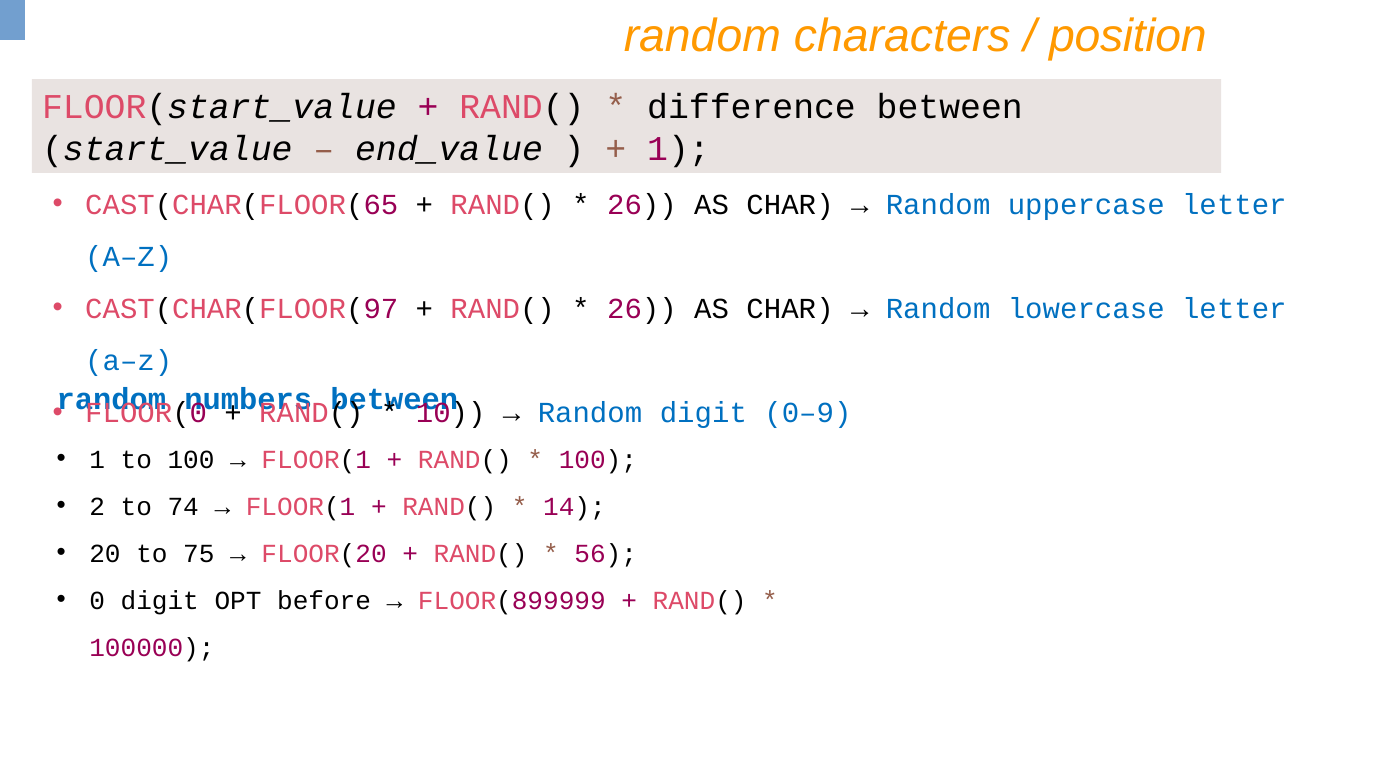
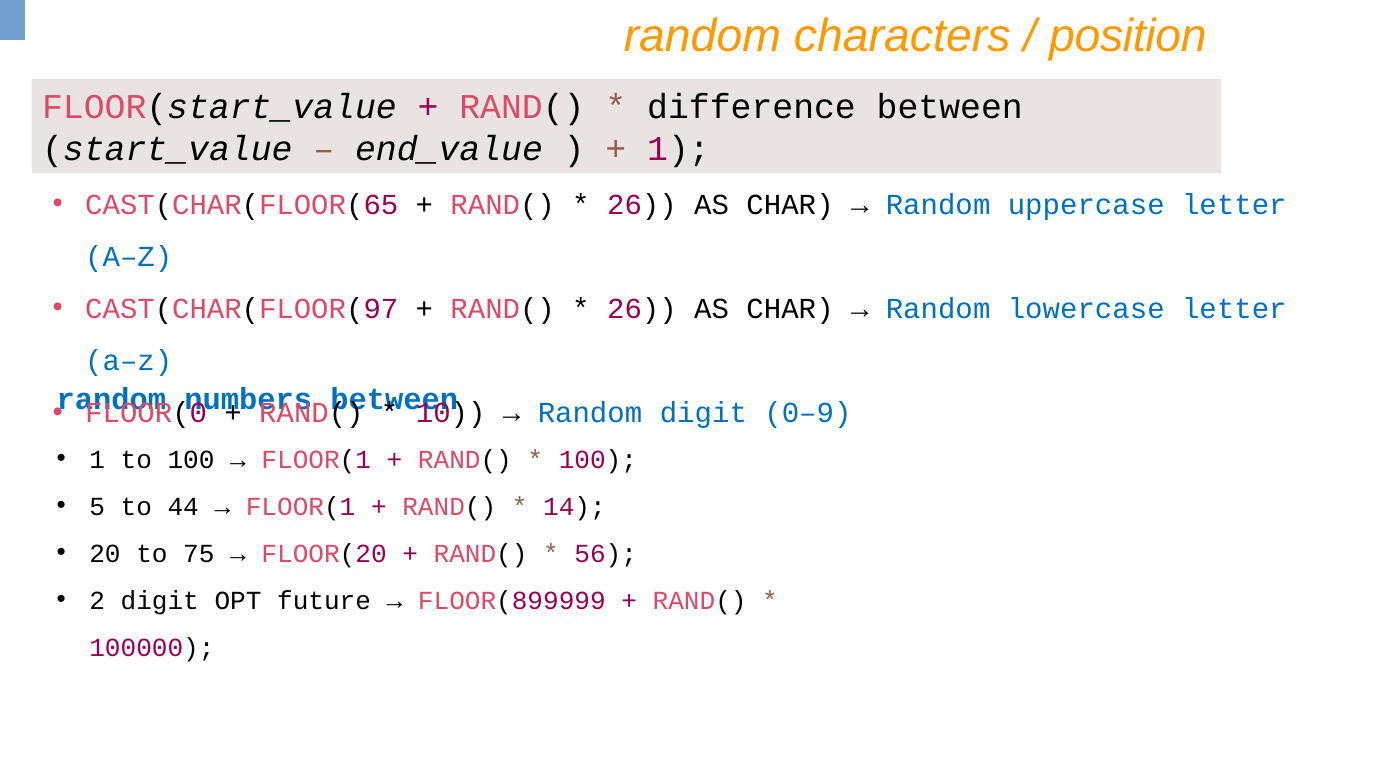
2: 2 -> 5 (97, 506)
74: 74 -> 44 (183, 506)
0: 0 -> 2 (97, 600)
before: before -> future (324, 600)
